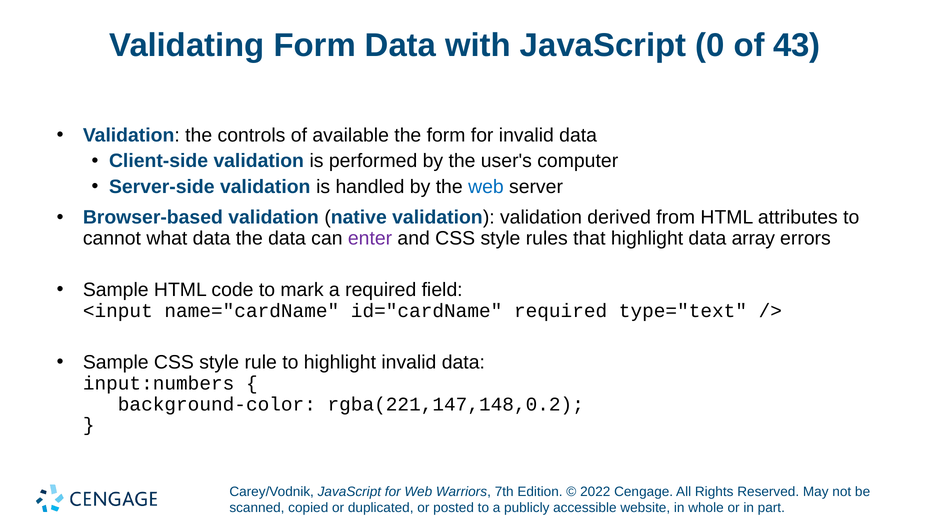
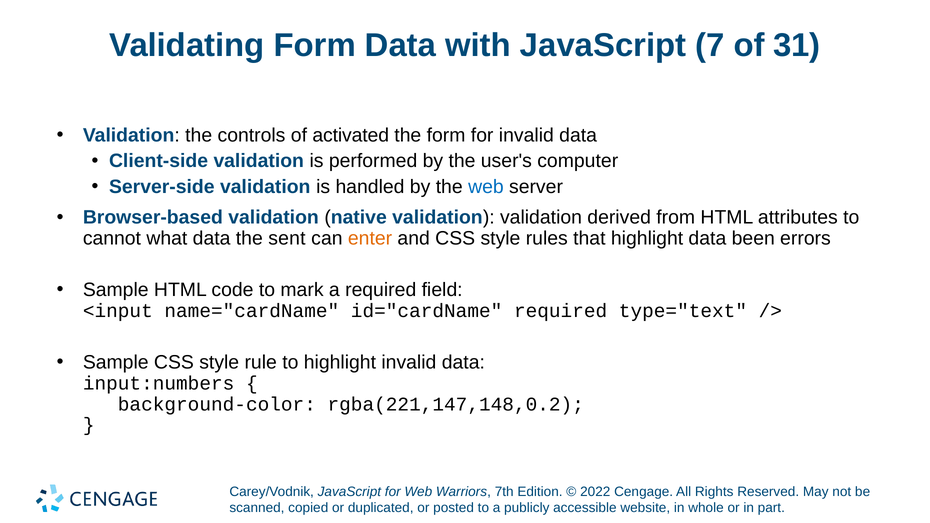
0: 0 -> 7 (710, 45)
43: 43 -> 31 (797, 45)
available: available -> activated (351, 135)
the data: data -> sent (287, 238)
enter colour: purple -> orange (370, 238)
array: array -> been (753, 238)
